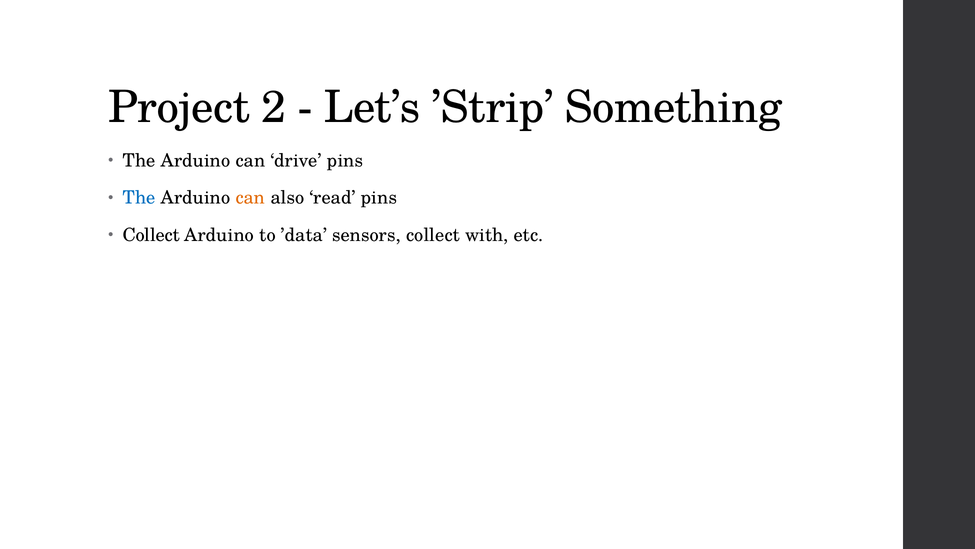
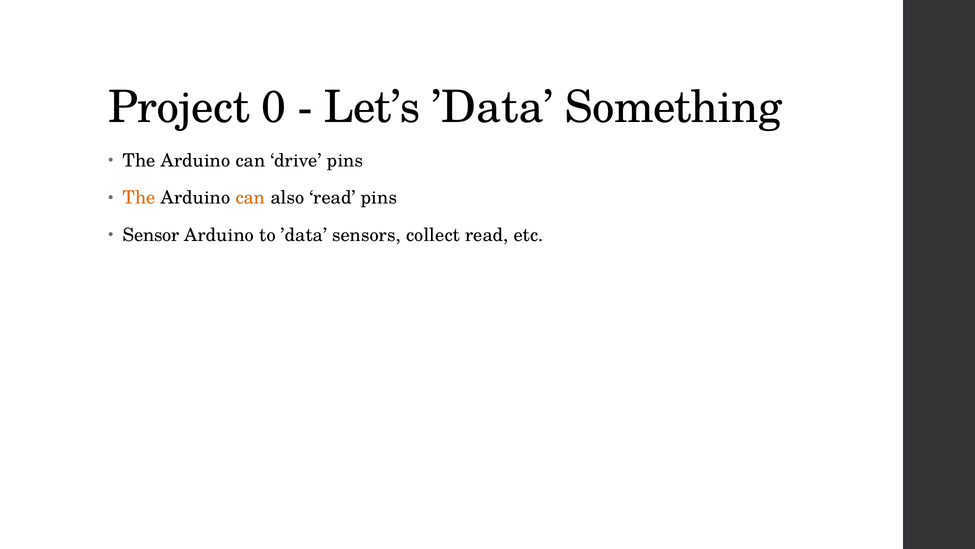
2: 2 -> 0 (274, 107)
Let’s ’Strip: ’Strip -> ’Data (492, 107)
The colour: blue -> orange (139, 198)
Collect: Collect -> Sensor (151, 235)
collect with: with -> read (487, 235)
